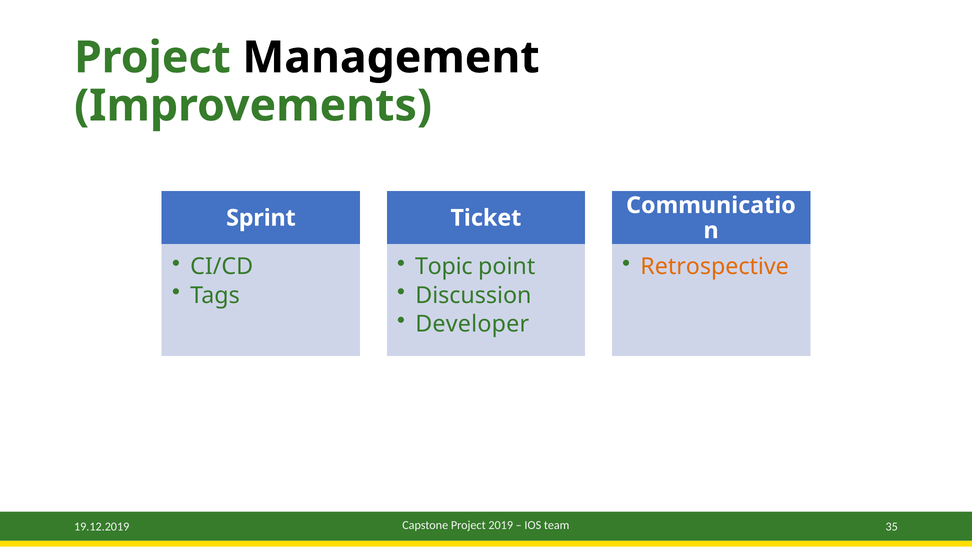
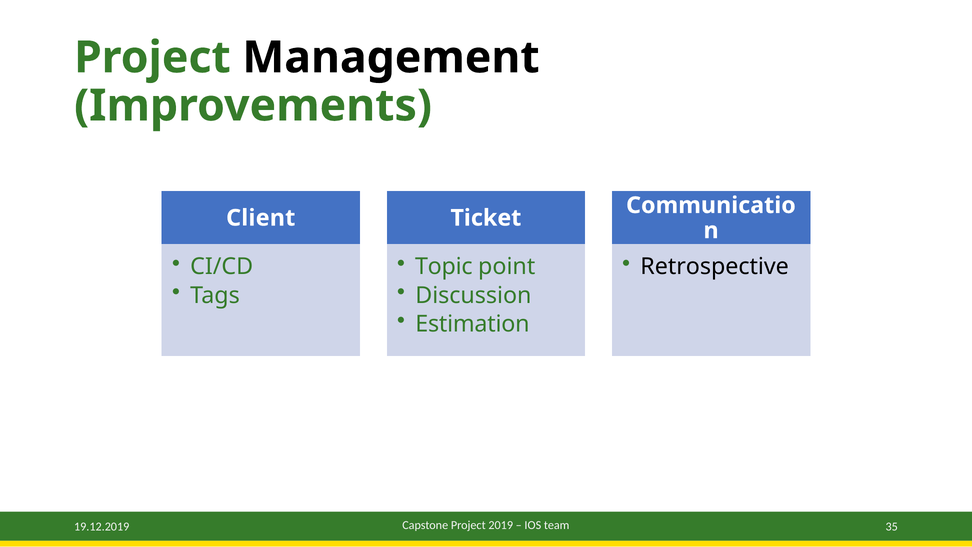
Sprint: Sprint -> Client (261, 218)
Retrospective colour: orange -> black (715, 267)
Developer: Developer -> Estimation (472, 324)
